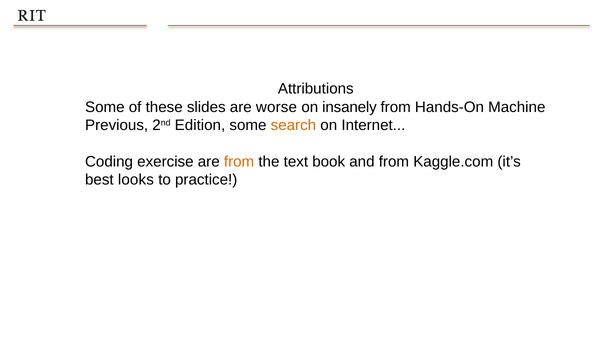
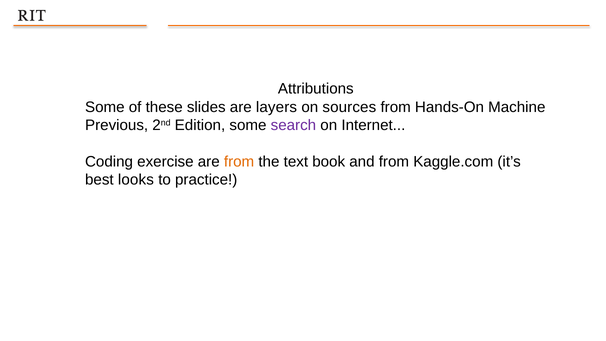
worse: worse -> layers (276, 107)
insanely: insanely -> sources (349, 107)
search colour: orange -> purple (293, 125)
